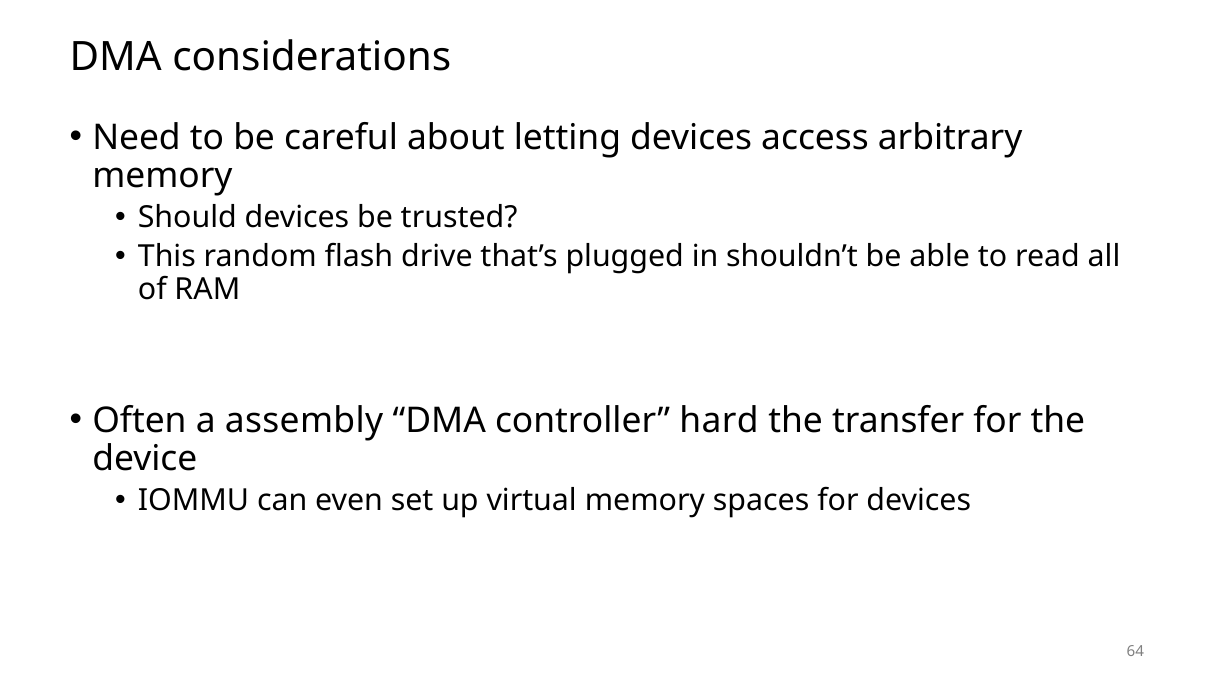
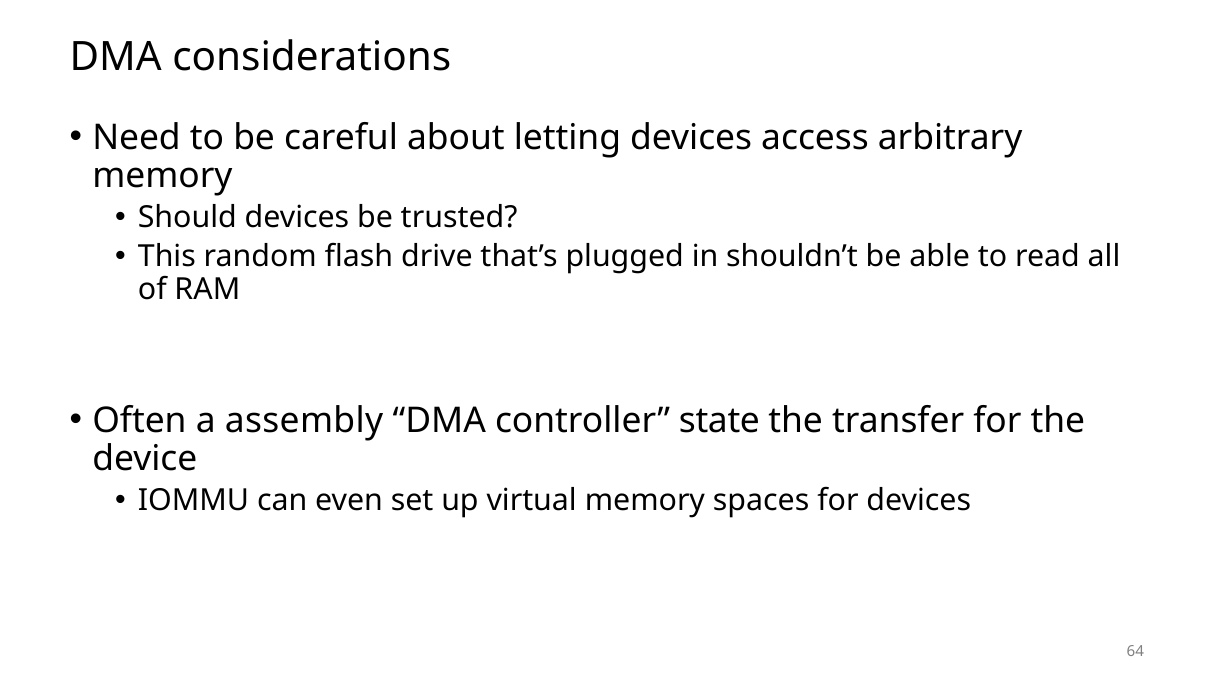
hard: hard -> state (719, 421)
